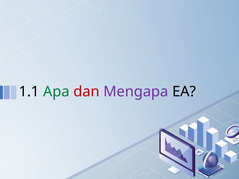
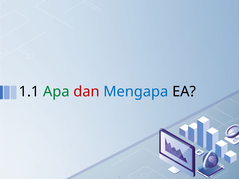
Mengapa colour: purple -> blue (136, 92)
